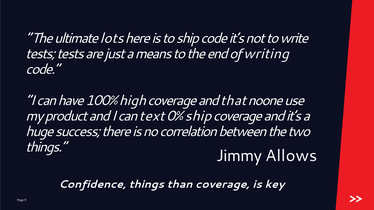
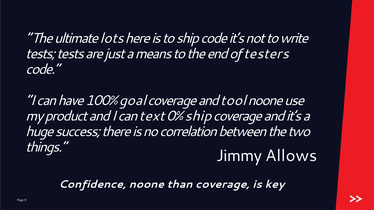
writing: writing -> testers (266, 54)
high: high -> goal (133, 101)
that: that -> tool (233, 101)
Confidence things: things -> noone (146, 185)
